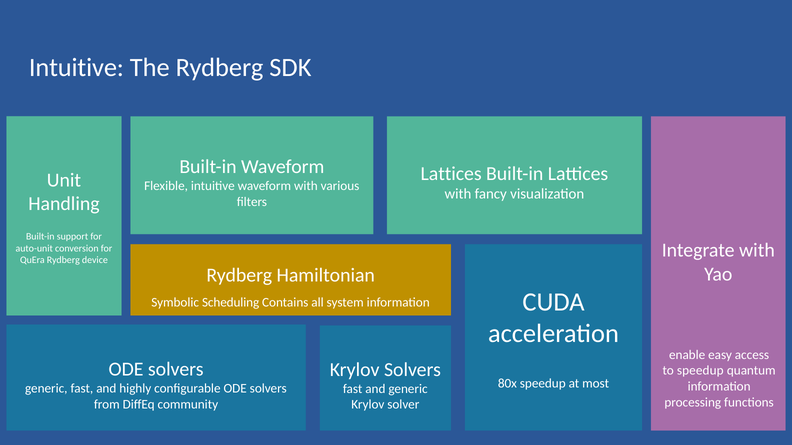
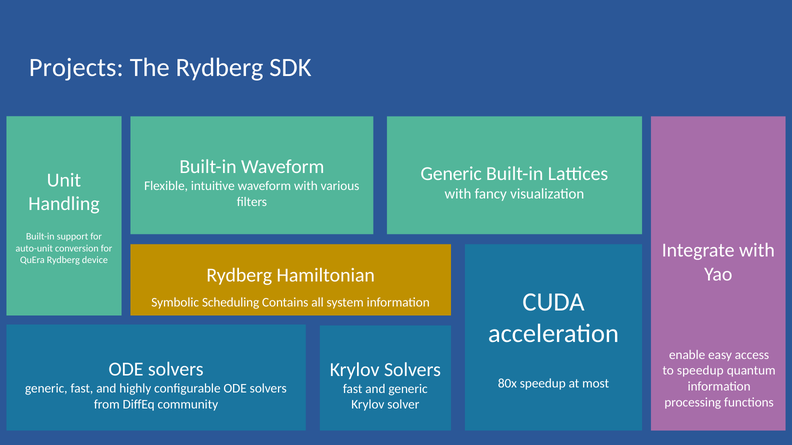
Intuitive: Intuitive -> Projects (76, 68)
Lattices: Lattices -> Generic (451, 174)
